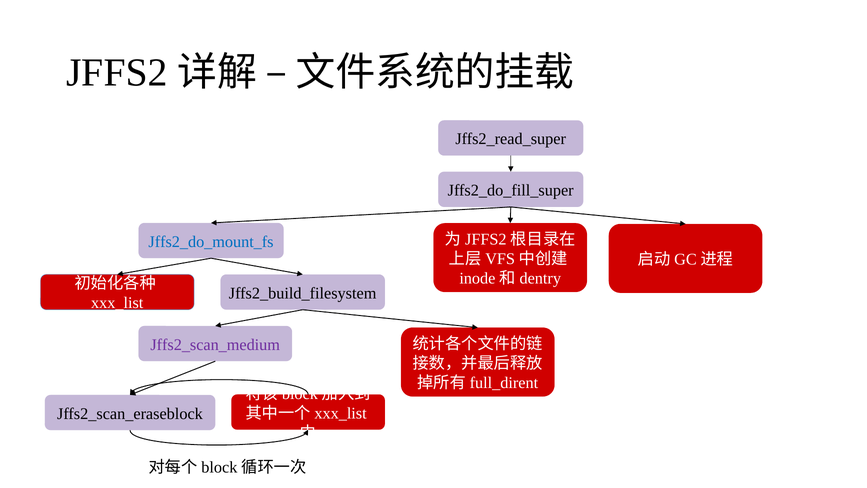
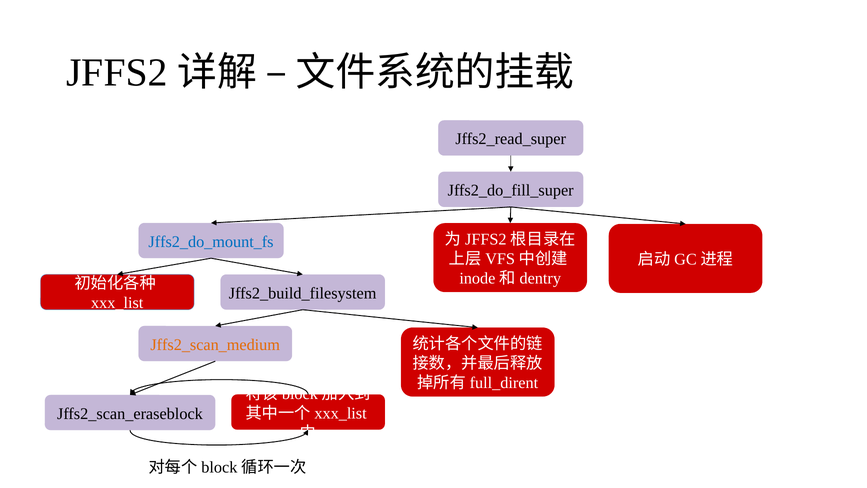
Jffs2_scan_medium colour: purple -> orange (215, 344)
